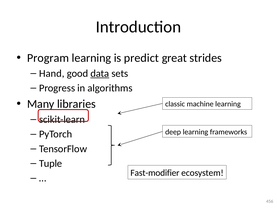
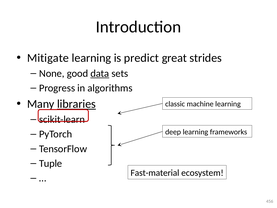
Program: Program -> Mitigate (48, 58)
Hand: Hand -> None (52, 73)
libraries underline: none -> present (76, 104)
Fast-modifier: Fast-modifier -> Fast-material (155, 173)
